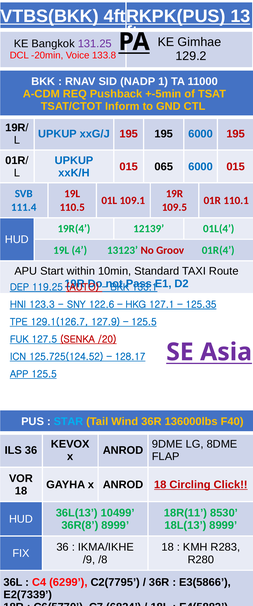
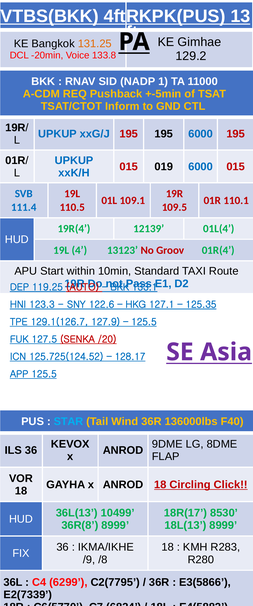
131.25 colour: purple -> orange (95, 44)
065: 065 -> 019 (164, 166)
18R(11: 18R(11 -> 18R(17 (185, 512)
